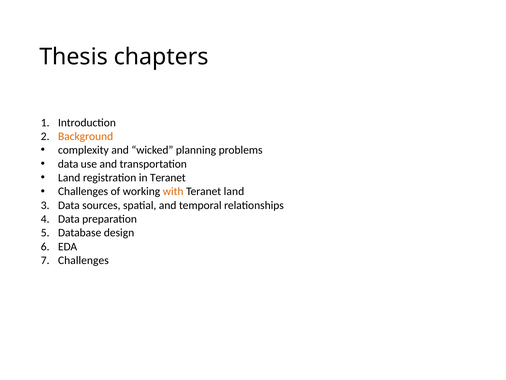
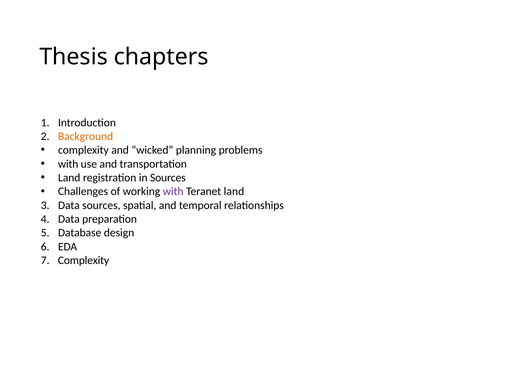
data: data -> with (68, 164)
in Teranet: Teranet -> Sources (168, 177)
with colour: orange -> purple (173, 191)
Challenges: Challenges -> Complexity (83, 260)
